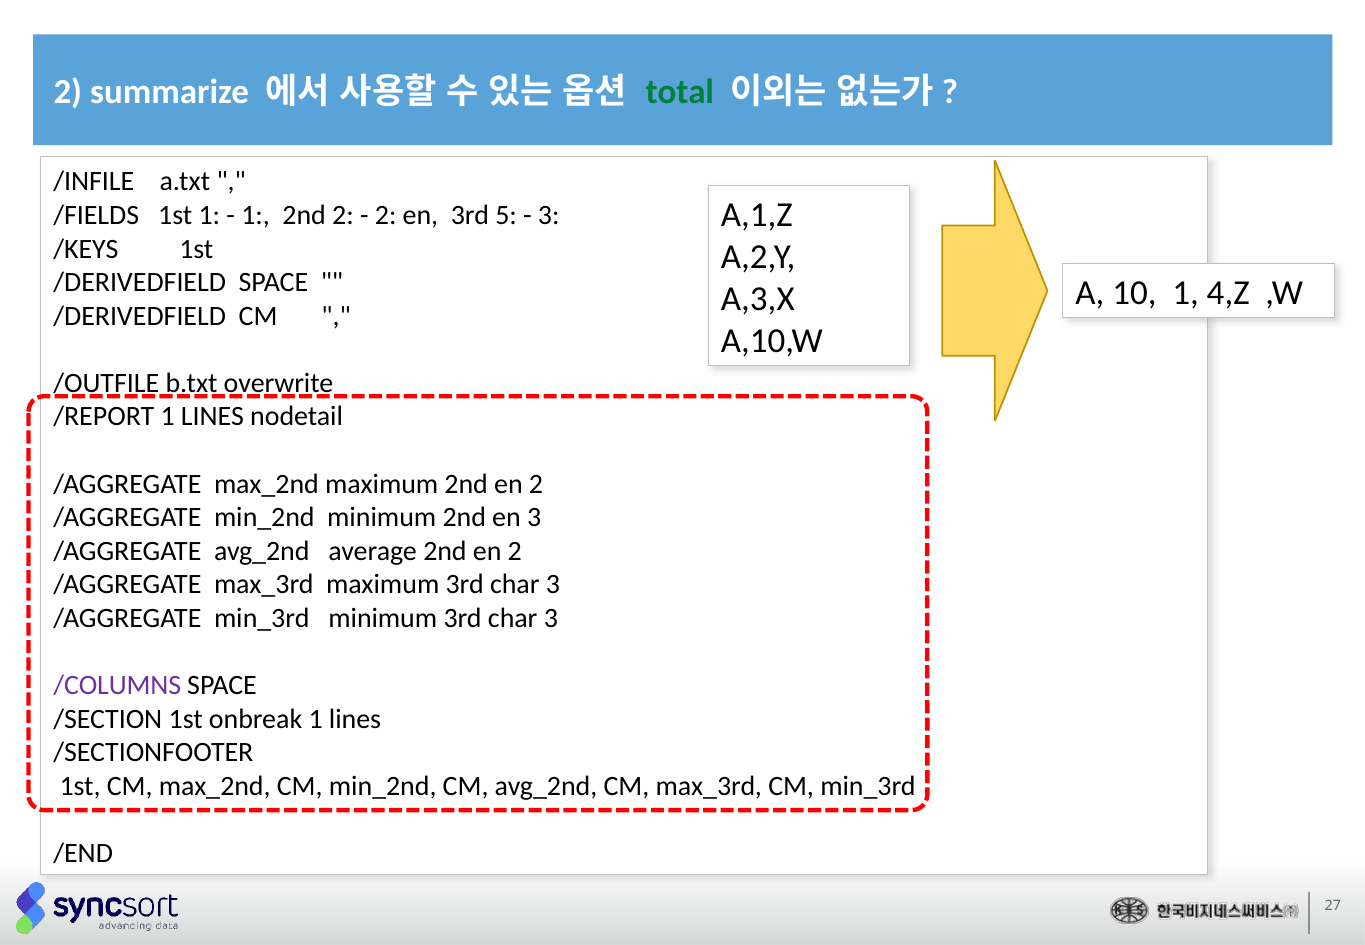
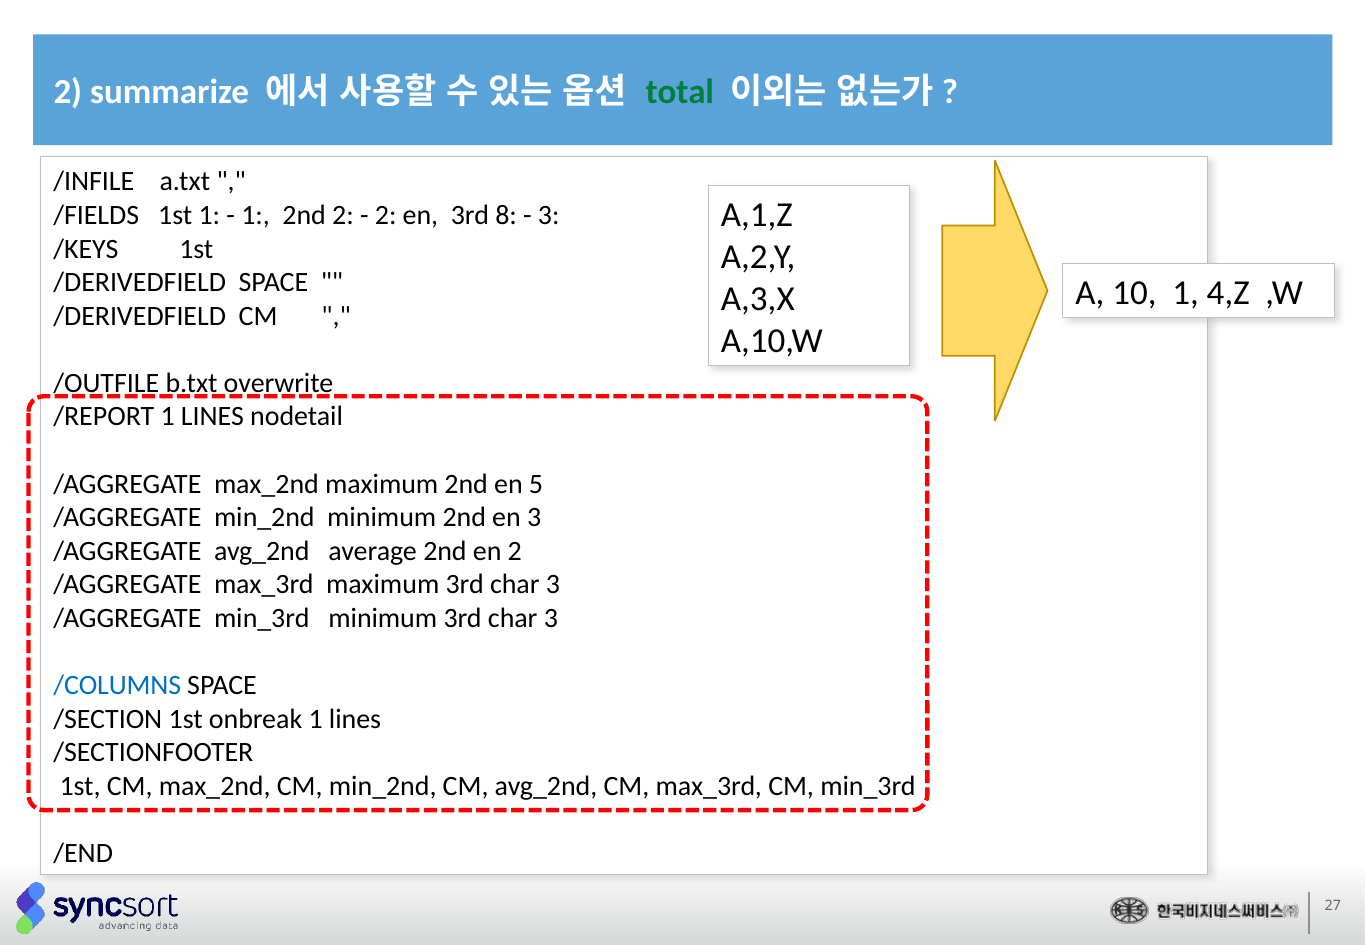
5: 5 -> 8 (506, 215)
maximum 2nd en 2: 2 -> 5 (536, 484)
/COLUMNS colour: purple -> blue (117, 685)
